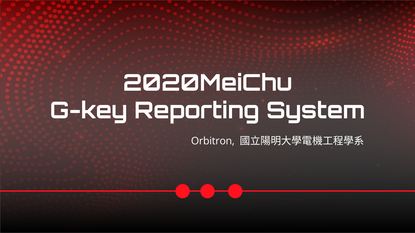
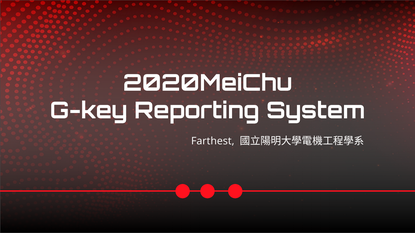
Orbitron: Orbitron -> Farthest (213, 141)
